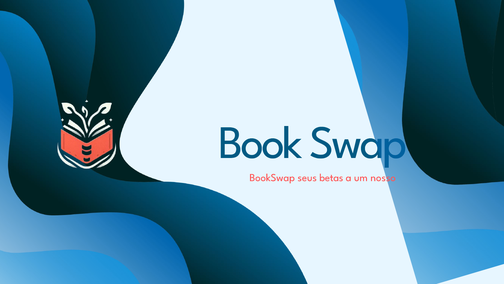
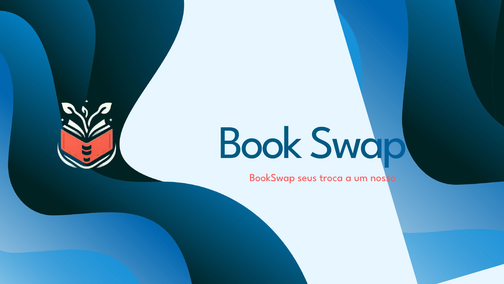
betas: betas -> troca (331, 177)
